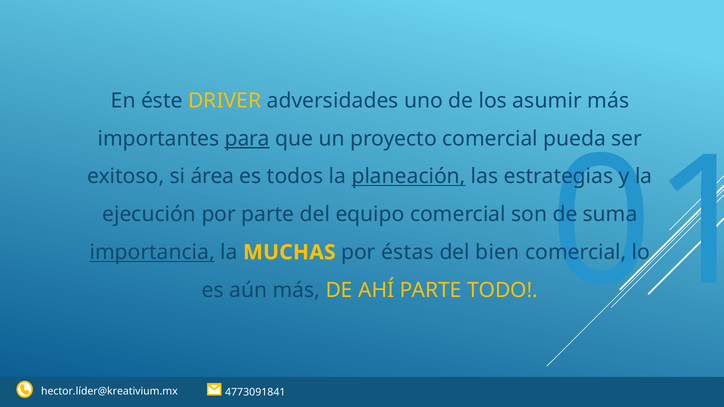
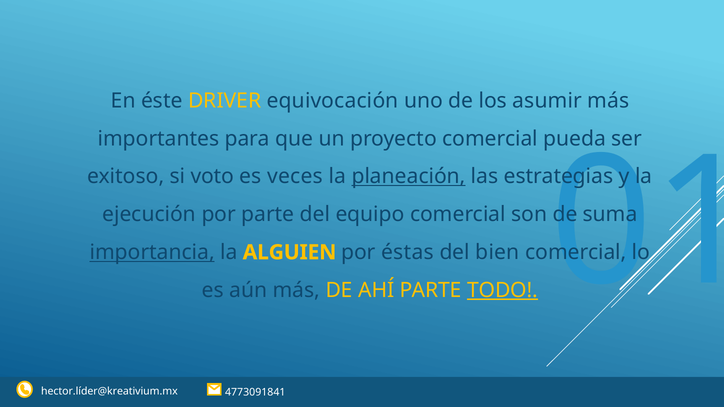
adversidades: adversidades -> equivocación (333, 101)
para underline: present -> none (247, 139)
área: área -> voto (212, 177)
todos: todos -> veces (295, 177)
MUCHAS: MUCHAS -> ALGUIEN (290, 252)
TODO underline: none -> present (503, 290)
